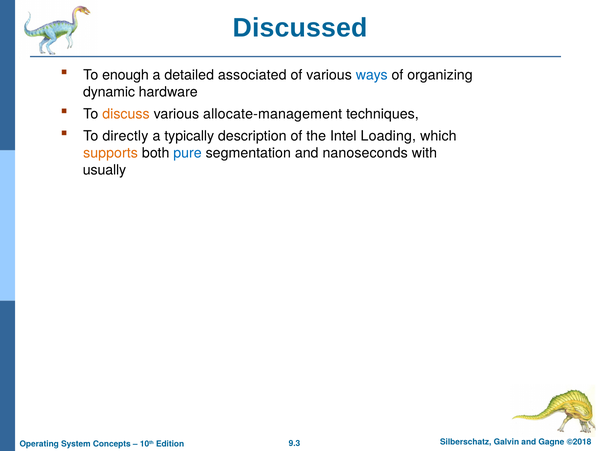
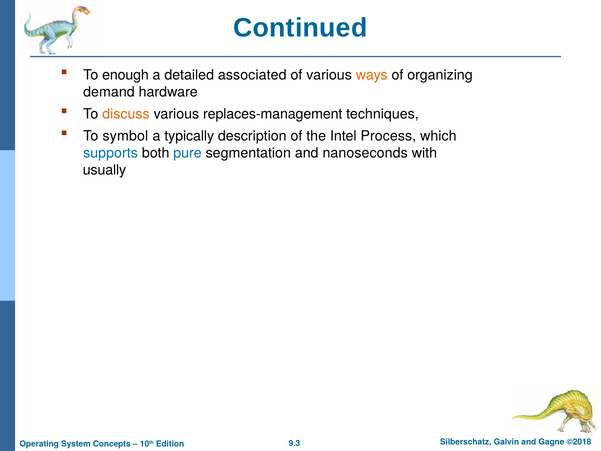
Discussed: Discussed -> Continued (300, 28)
ways colour: blue -> orange (372, 75)
dynamic: dynamic -> demand (109, 92)
allocate-management: allocate-management -> replaces-management (273, 114)
directly: directly -> symbol (125, 136)
Loading: Loading -> Process (388, 136)
supports colour: orange -> blue (111, 153)
